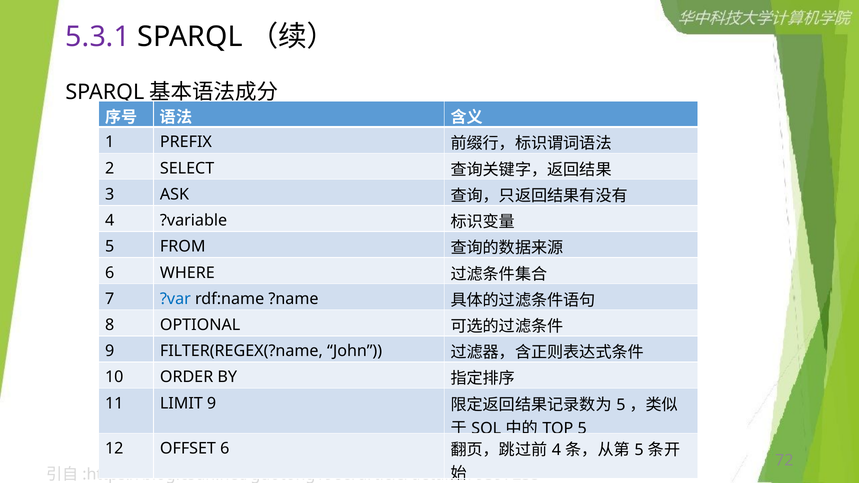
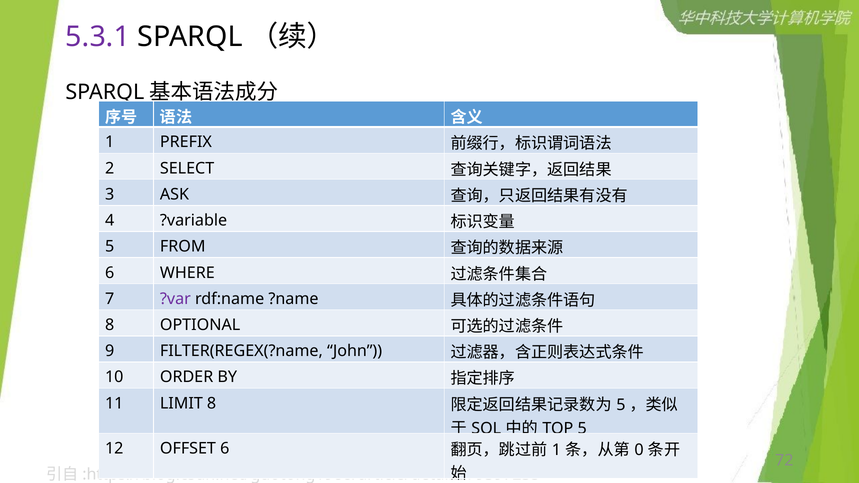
?var colour: blue -> purple (175, 299)
LIMIT 9: 9 -> 8 (212, 403)
4: 4 -> 1 (556, 450)
5: 5 -> 0 (639, 450)
